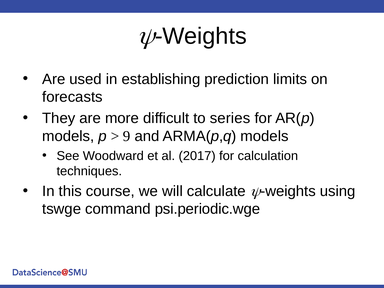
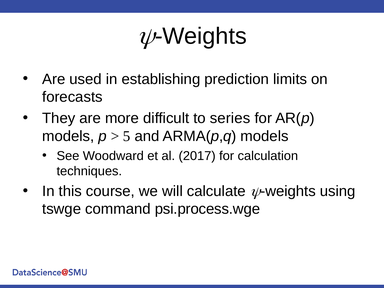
9: 9 -> 5 (127, 136)
psi.periodic.wge: psi.periodic.wge -> psi.process.wge (207, 209)
